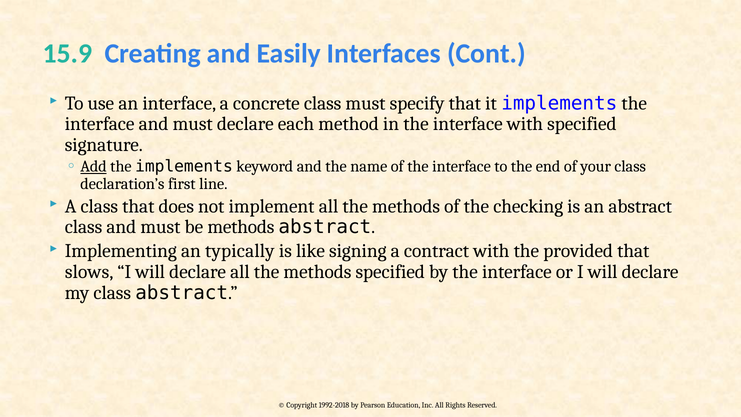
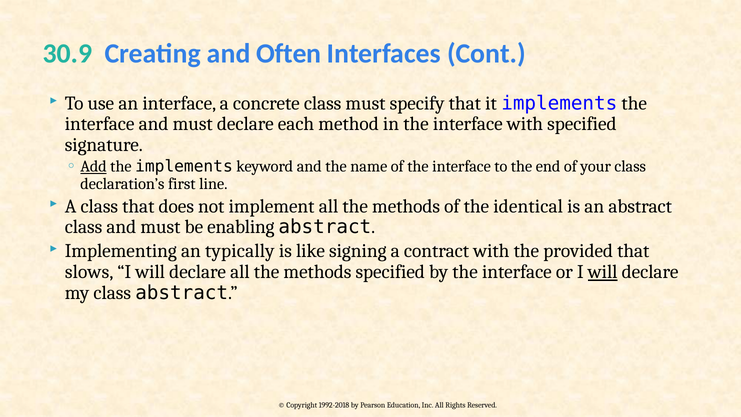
15.9: 15.9 -> 30.9 (67, 53)
Easily: Easily -> Often (289, 53)
checking: checking -> identical (528, 206)
be methods: methods -> enabling (241, 227)
will underline: none -> present (603, 272)
